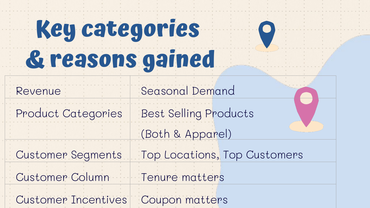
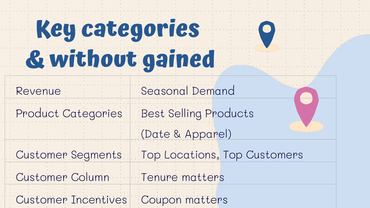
reasons: reasons -> without (93, 59)
Both: Both -> Date (156, 134)
